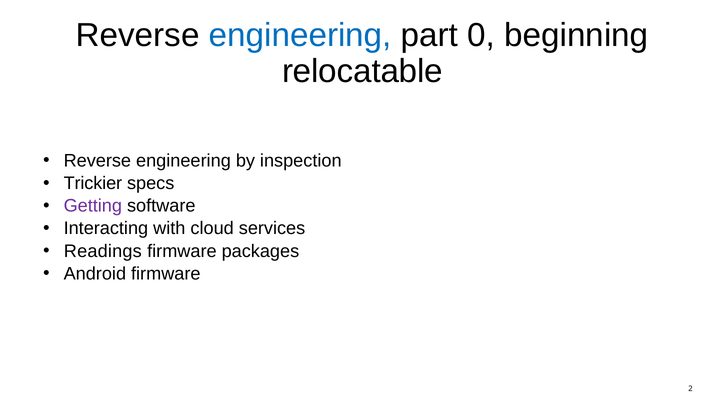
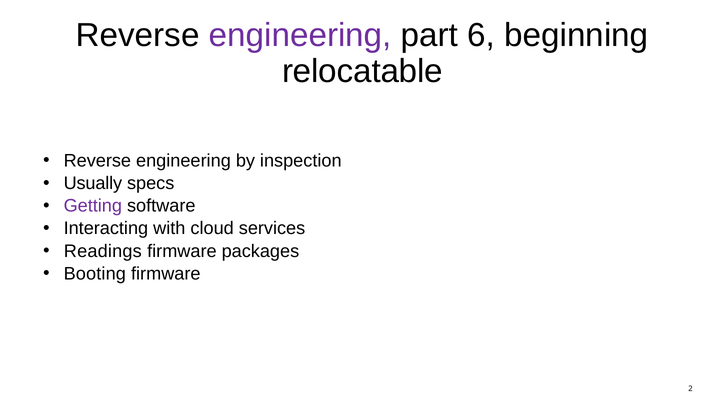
engineering colour: blue -> purple (300, 35)
0: 0 -> 6 (481, 35)
Trickier: Trickier -> Usually (93, 183)
Android: Android -> Booting (95, 274)
